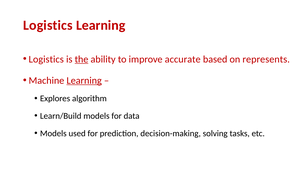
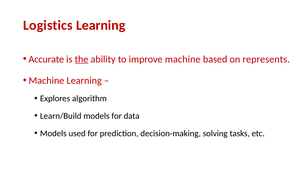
Logistics: Logistics -> Accurate (46, 59)
improve accurate: accurate -> machine (183, 59)
Learning underline: present -> none (84, 80)
